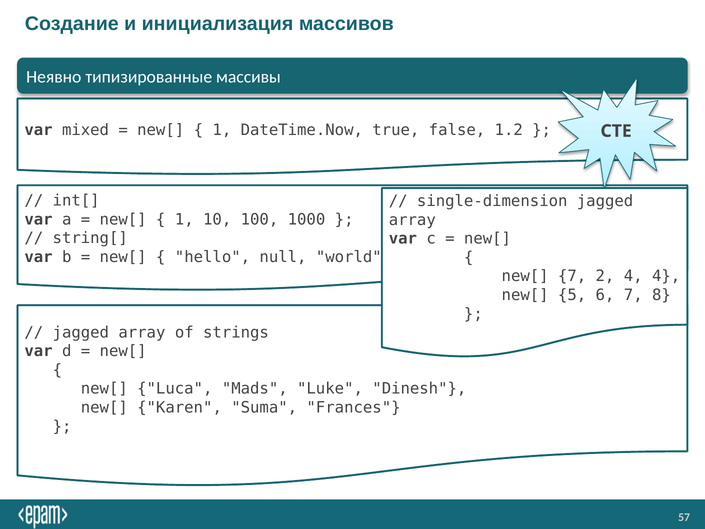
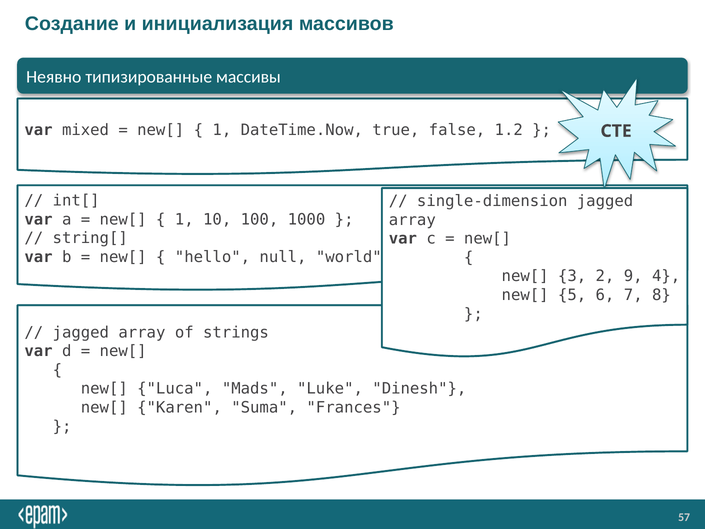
new[ 7: 7 -> 3 (572, 276)
2 4: 4 -> 9 (633, 276)
